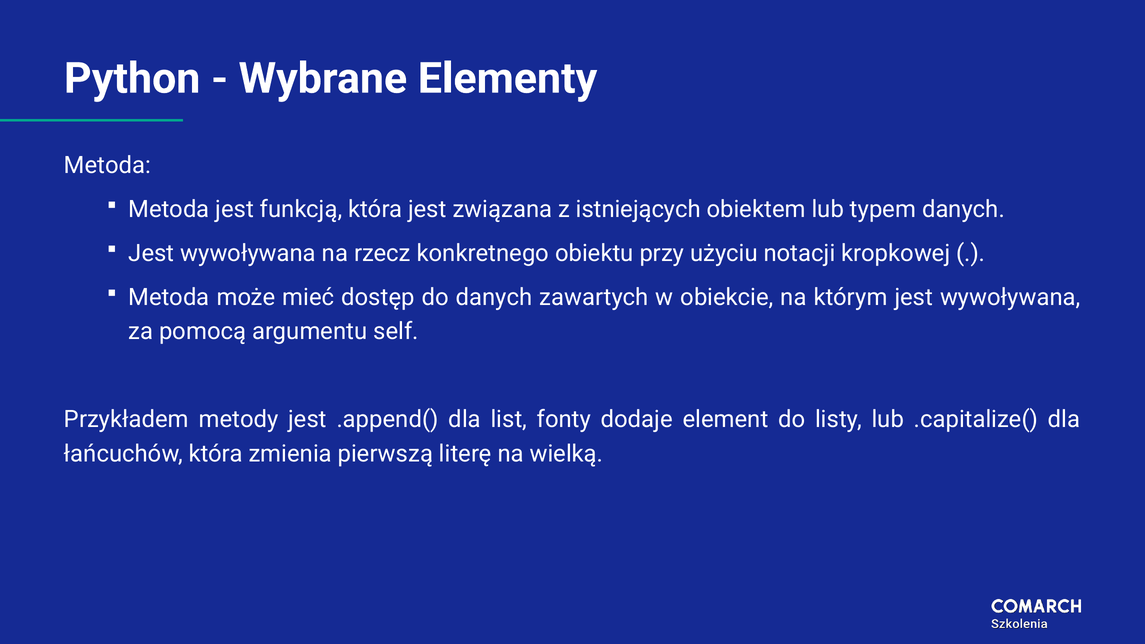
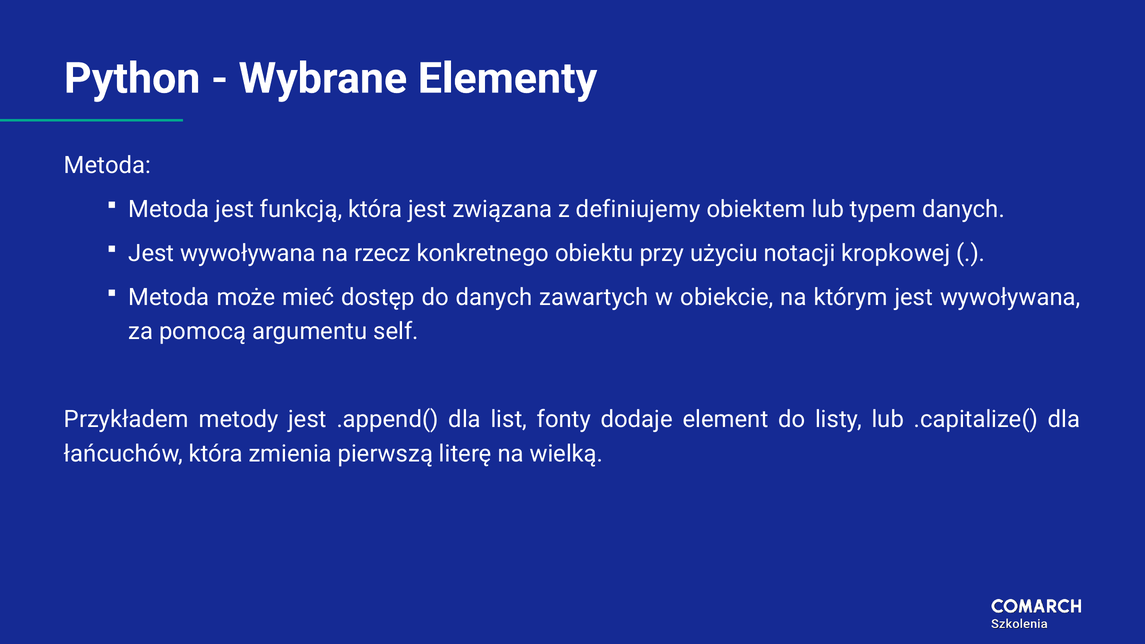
istniejących: istniejących -> definiujemy (638, 209)
